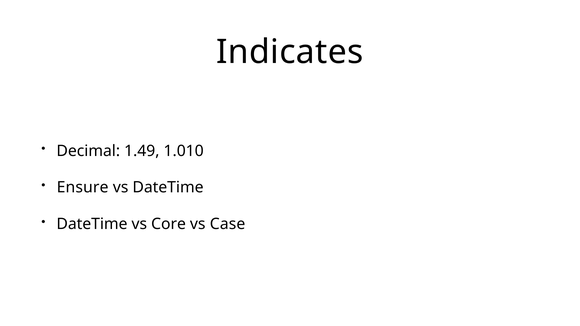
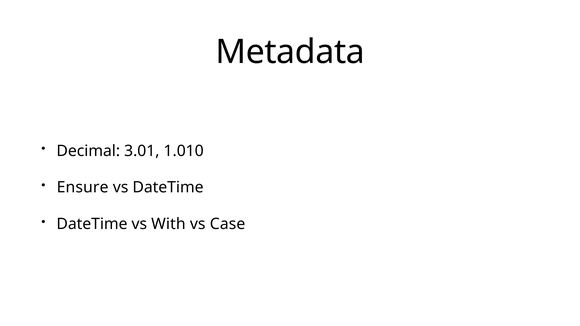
Indicates: Indicates -> Metadata (290, 52)
1.49: 1.49 -> 3.01 (142, 151)
Core: Core -> With (168, 224)
